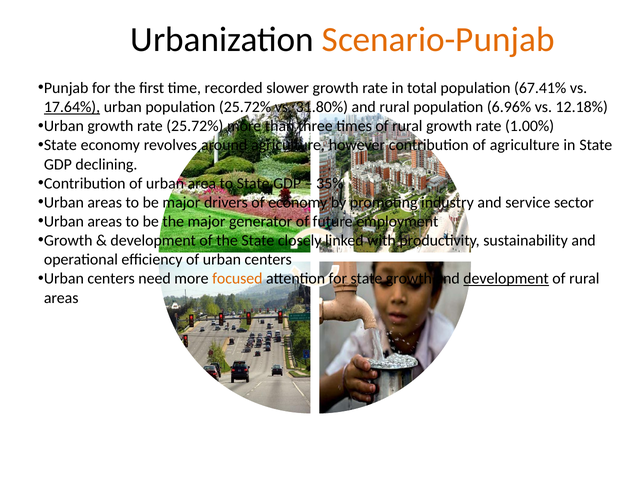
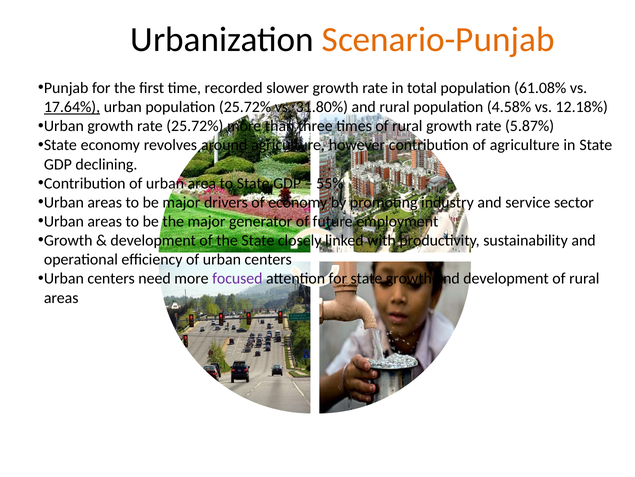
67.41%: 67.41% -> 61.08% (540, 88)
6.96%: 6.96% -> 4.58% (509, 107)
1.00%: 1.00% -> 5.87% (530, 126)
35%: 35% -> 55% (330, 183)
focused colour: orange -> purple (237, 278)
development underline: present -> none (506, 278)
